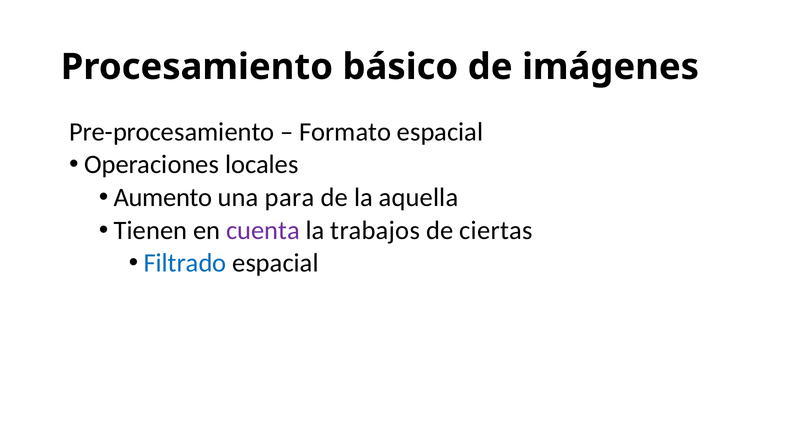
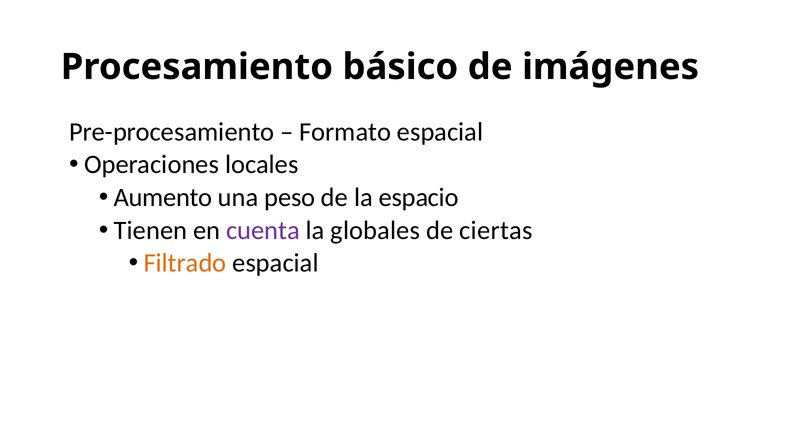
para: para -> peso (290, 197)
aquella: aquella -> espacio (419, 197)
trabajos: trabajos -> globales (375, 230)
Filtrado colour: blue -> orange (185, 263)
